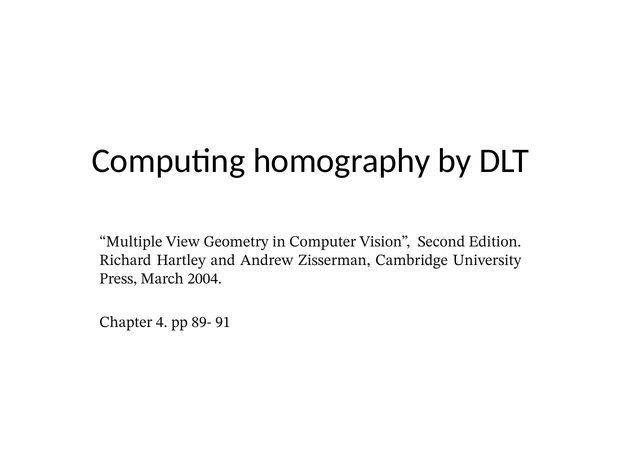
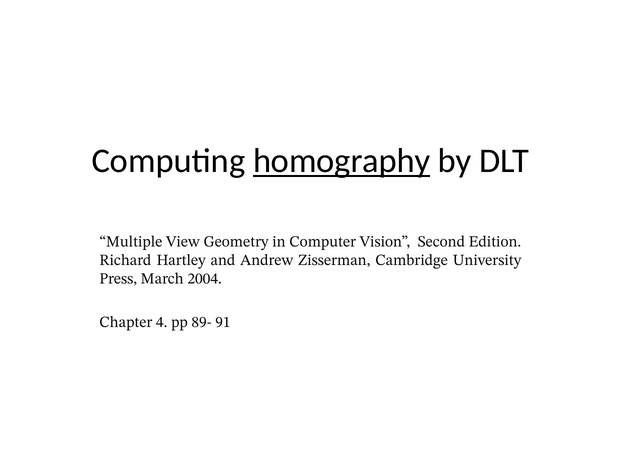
homography underline: none -> present (342, 161)
